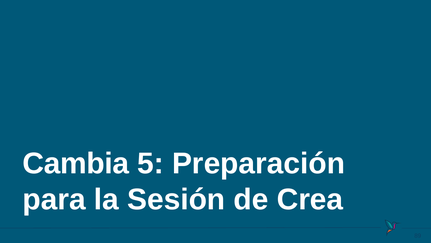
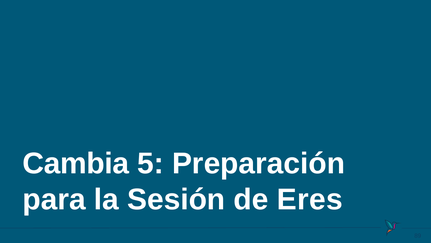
Crea: Crea -> Eres (310, 199)
